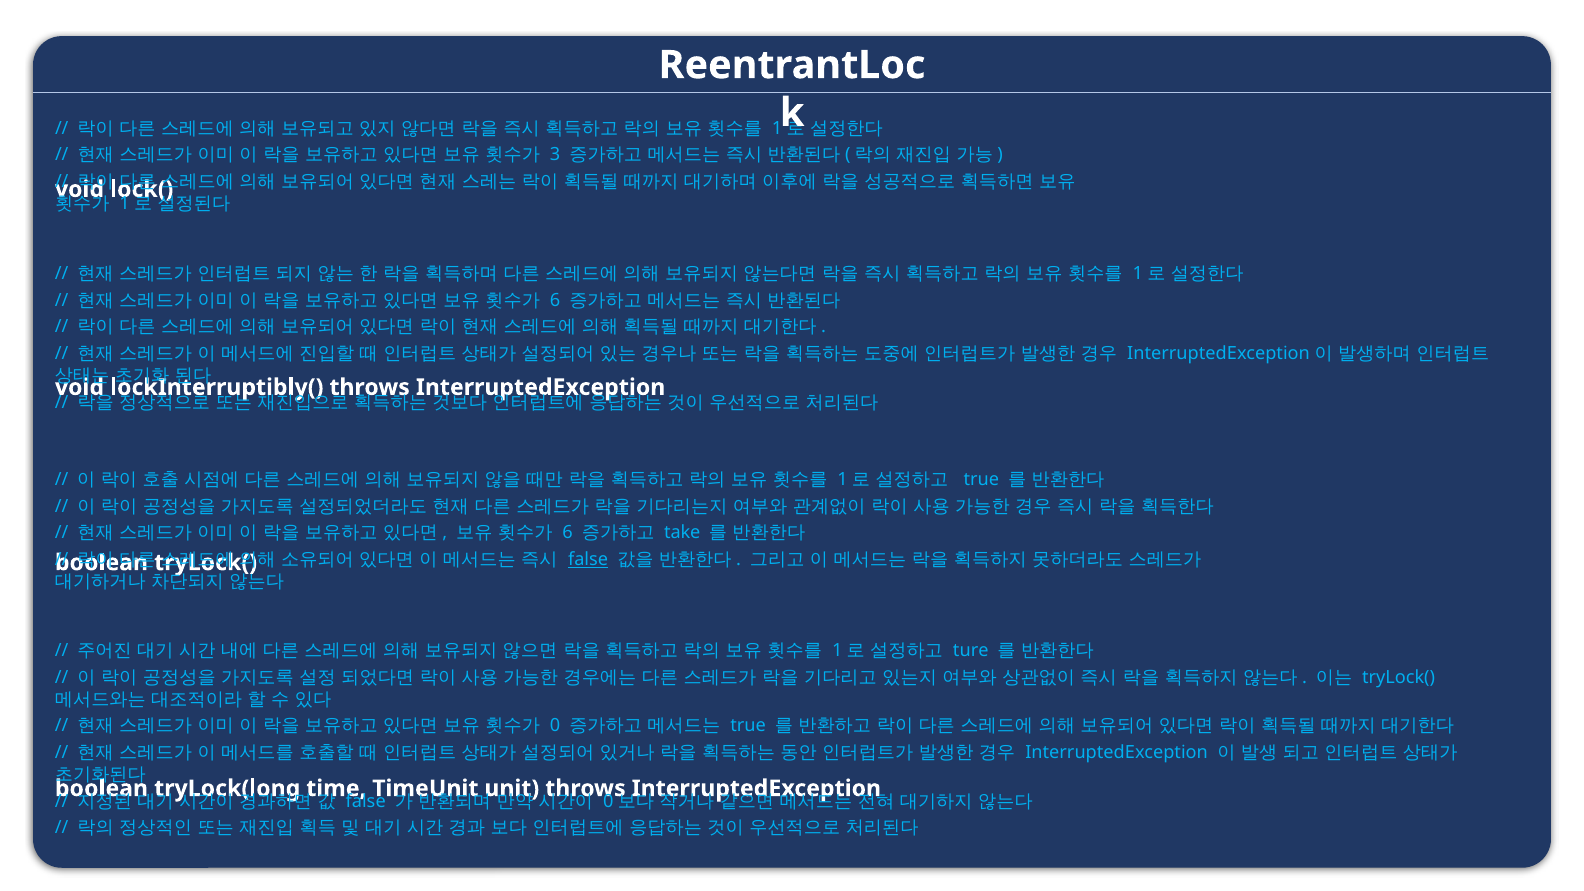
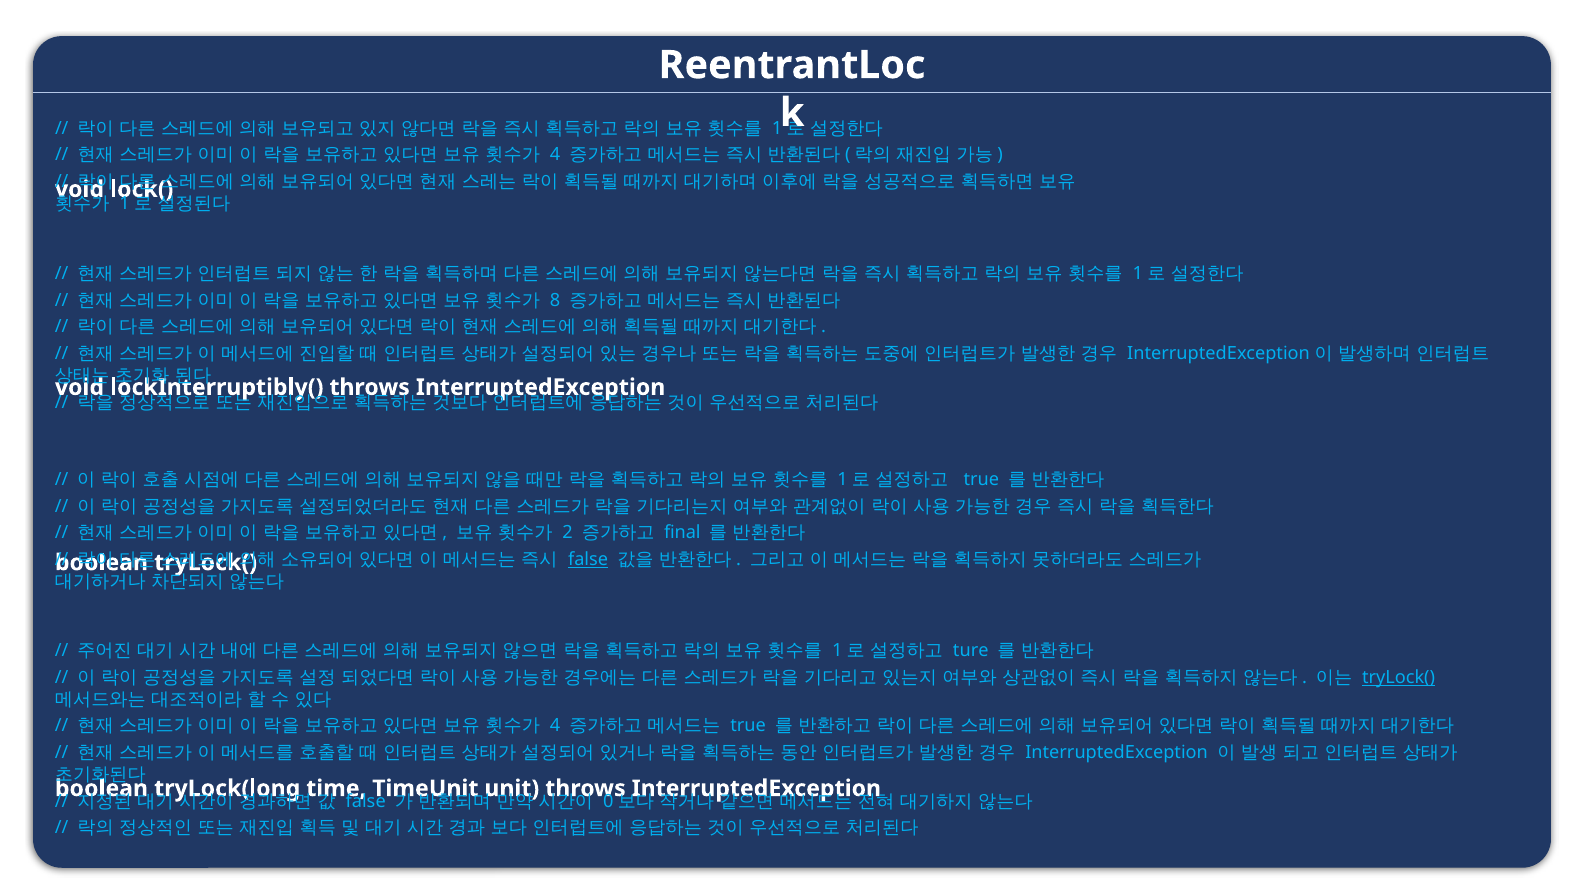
3: 3 -> 4 (555, 155)
6: 6 -> 8 (555, 300)
6: 6 -> 2 (568, 533)
take: take -> final (682, 533)
tryLock( underline: none -> present (1399, 677)
0: 0 -> 4 (555, 726)
